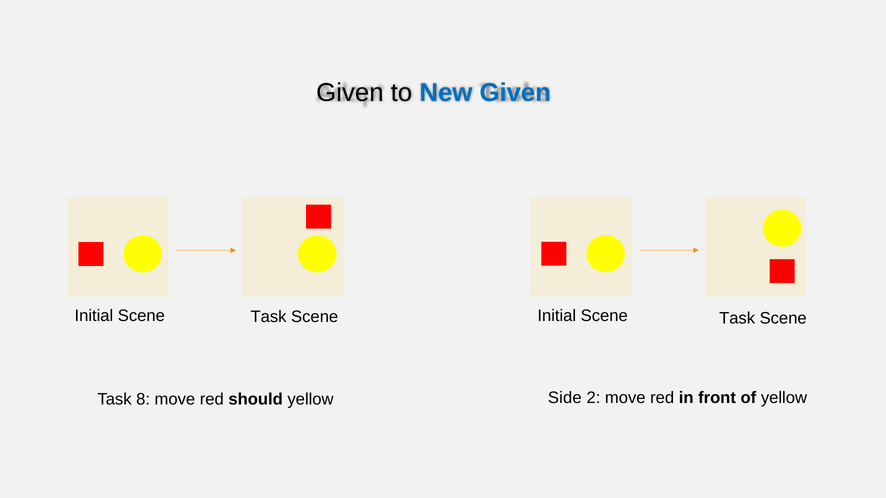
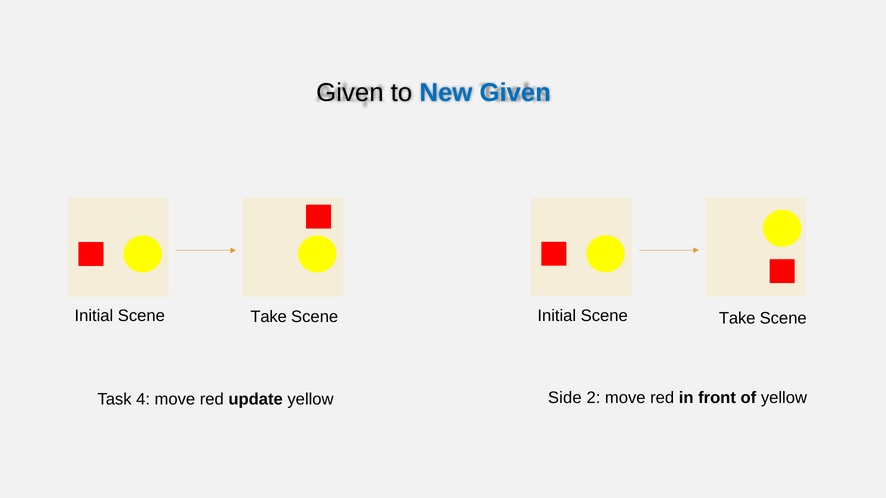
Task: Task -> Take (737, 318)
Task: Task -> Take (269, 317)
8: 8 -> 4 (143, 399)
should: should -> update (256, 399)
